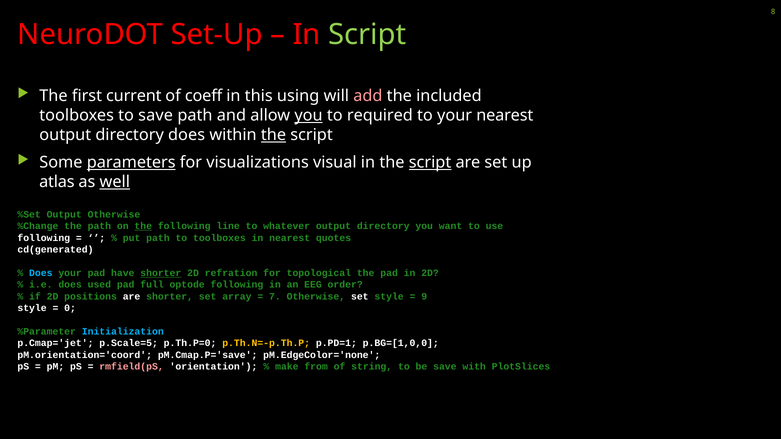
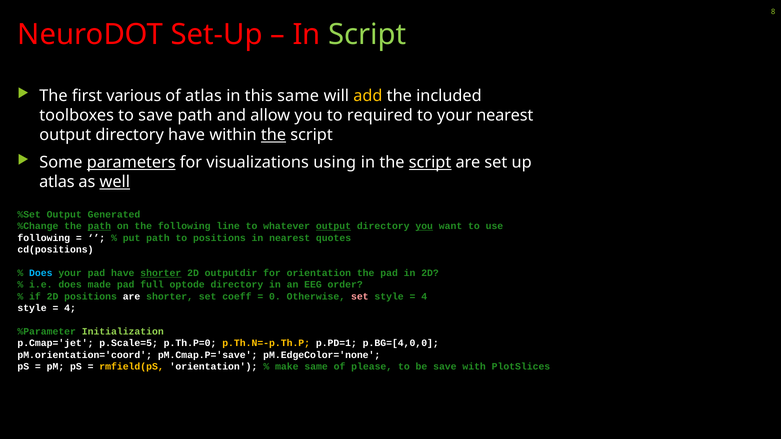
current: current -> various (134, 96)
of coeff: coeff -> atlas (203, 96)
this using: using -> same (298, 96)
add colour: pink -> yellow (368, 96)
you underline: present -> none (309, 115)
directory does: does -> have (187, 135)
visual: visual -> using (335, 163)
Output Otherwise: Otherwise -> Generated (114, 215)
path underline: none -> present (99, 226)
the underline: present -> none (143, 226)
output underline: none -> present (333, 226)
you underline: none -> present (424, 226)
to toolboxes: toolboxes -> positions (219, 238)
cd(generated: cd(generated -> cd(positions (55, 250)
refration: refration -> outputdir (231, 273)
for topological: topological -> orientation (319, 273)
used: used -> made (99, 285)
optode following: following -> directory (237, 285)
array: array -> coeff (237, 297)
7: 7 -> 0 (275, 297)
set colour: white -> pink (360, 297)
9: 9 -> 4 (424, 297)
0: 0 -> 4 (70, 308)
Initialization colour: light blue -> light green (123, 332)
p.BG=[1,0,0: p.BG=[1,0,0 -> p.BG=[4,0,0 (401, 343)
rmfield(pS colour: pink -> yellow (132, 367)
make from: from -> same (316, 367)
string: string -> please (372, 367)
